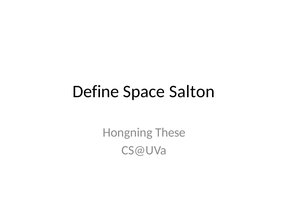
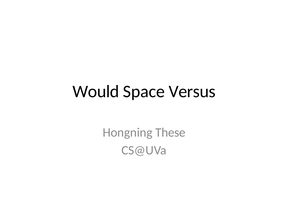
Define: Define -> Would (96, 91)
Salton: Salton -> Versus (192, 91)
